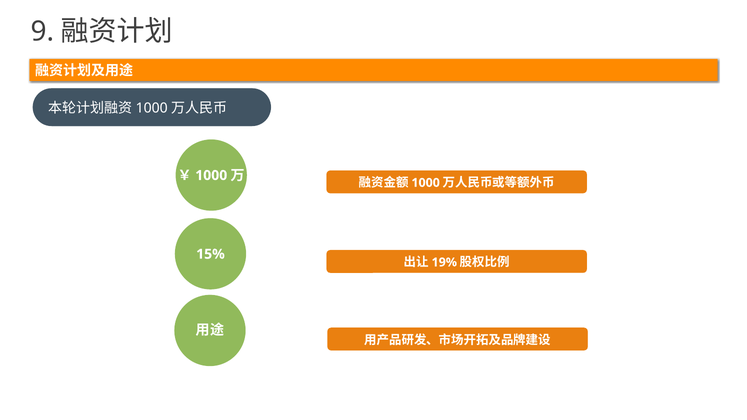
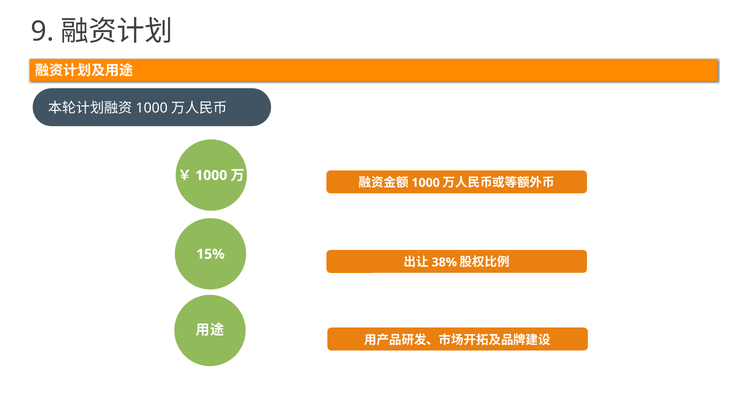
19%: 19% -> 38% (444, 262)
